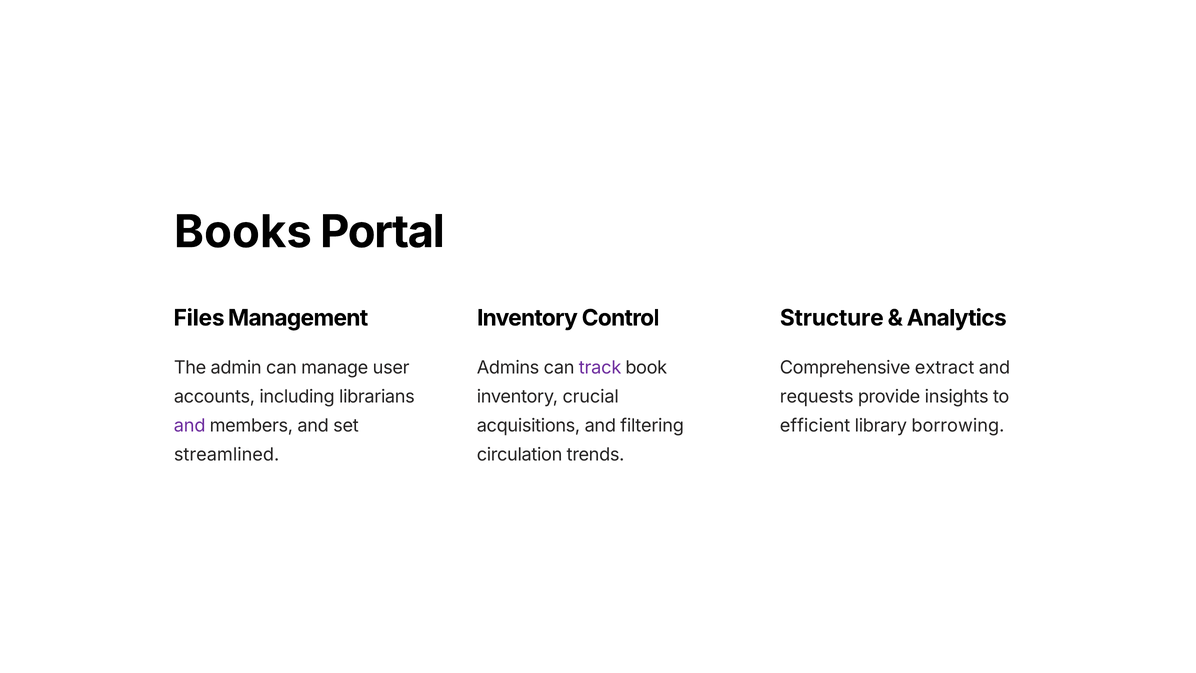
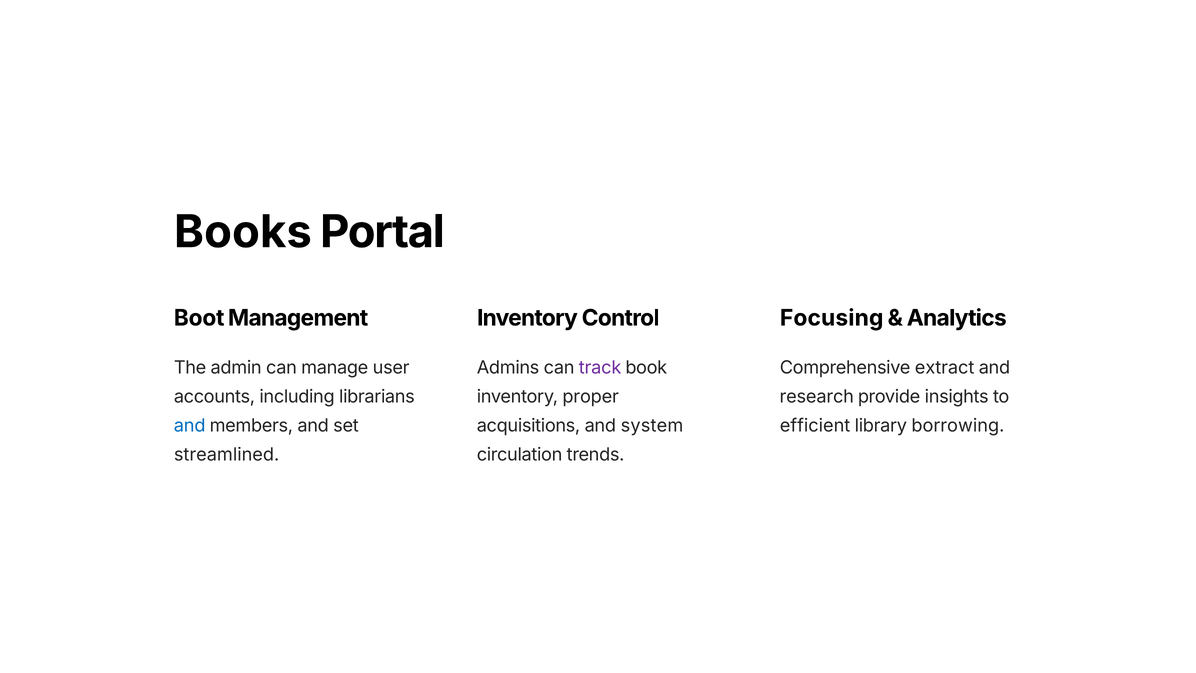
Files: Files -> Boot (199, 318)
Structure: Structure -> Focusing (832, 318)
crucial: crucial -> proper (591, 397)
requests: requests -> research (817, 397)
and colour: purple -> blue (190, 426)
filtering: filtering -> system (652, 426)
